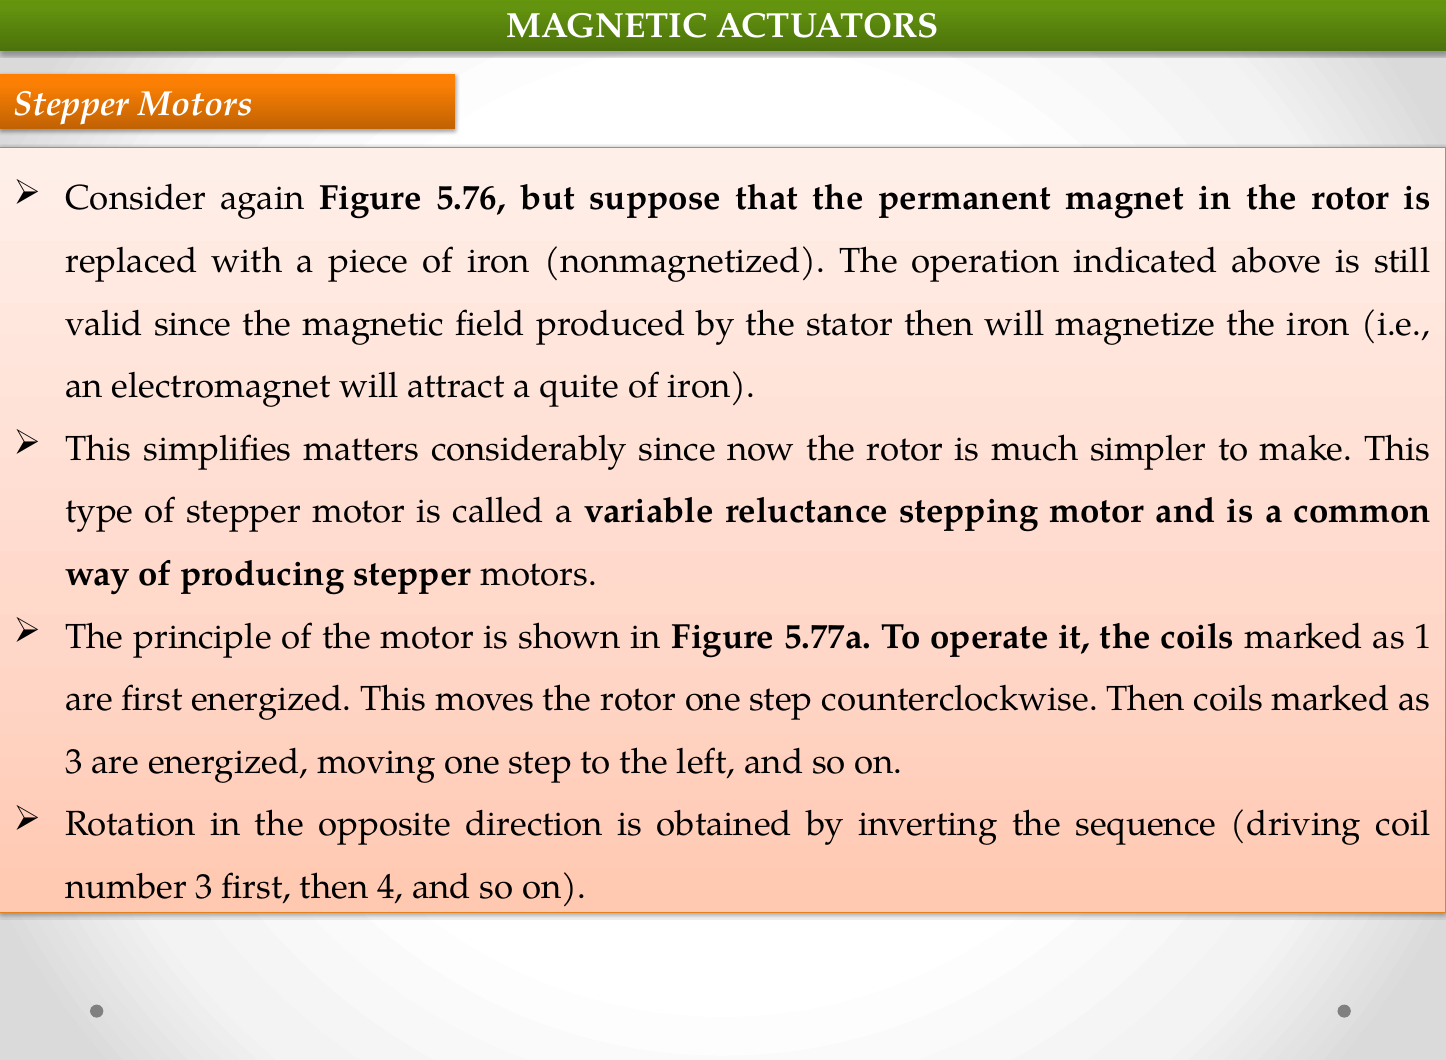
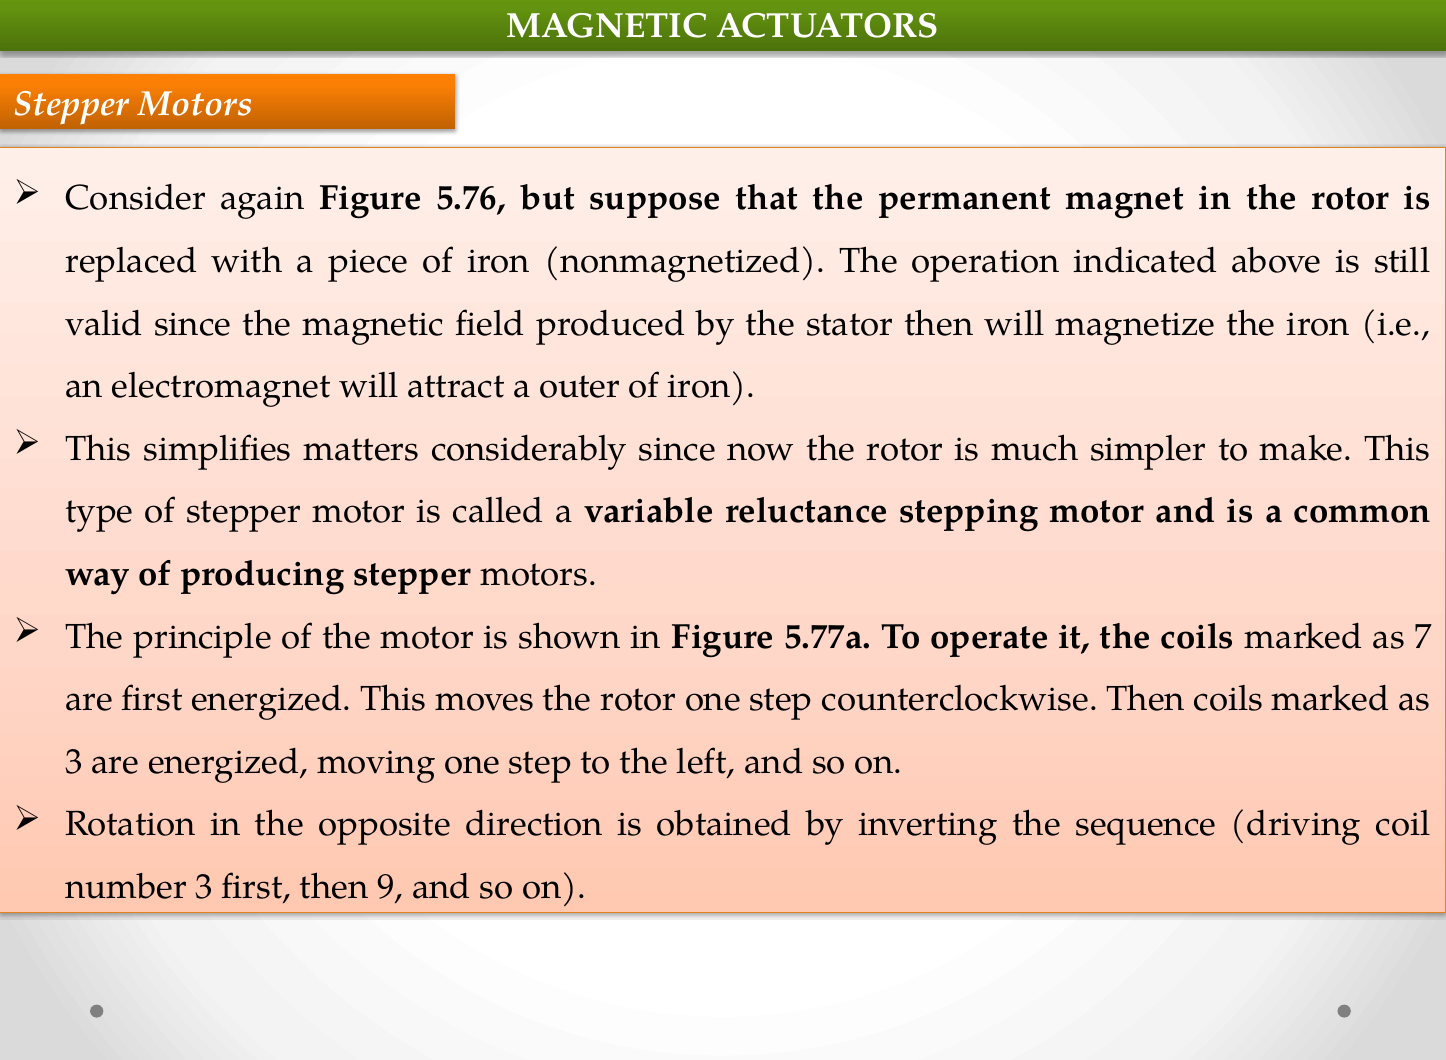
quite: quite -> outer (580, 386)
1: 1 -> 7 (1423, 637)
4: 4 -> 9 (391, 887)
